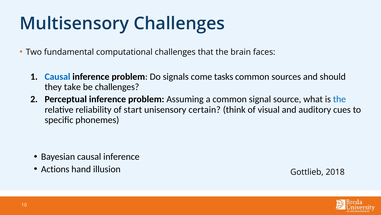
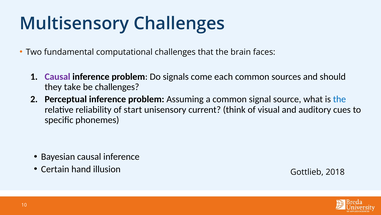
Causal colour: blue -> purple (57, 76)
tasks: tasks -> each (224, 76)
certain: certain -> current (205, 109)
Actions: Actions -> Certain (55, 169)
